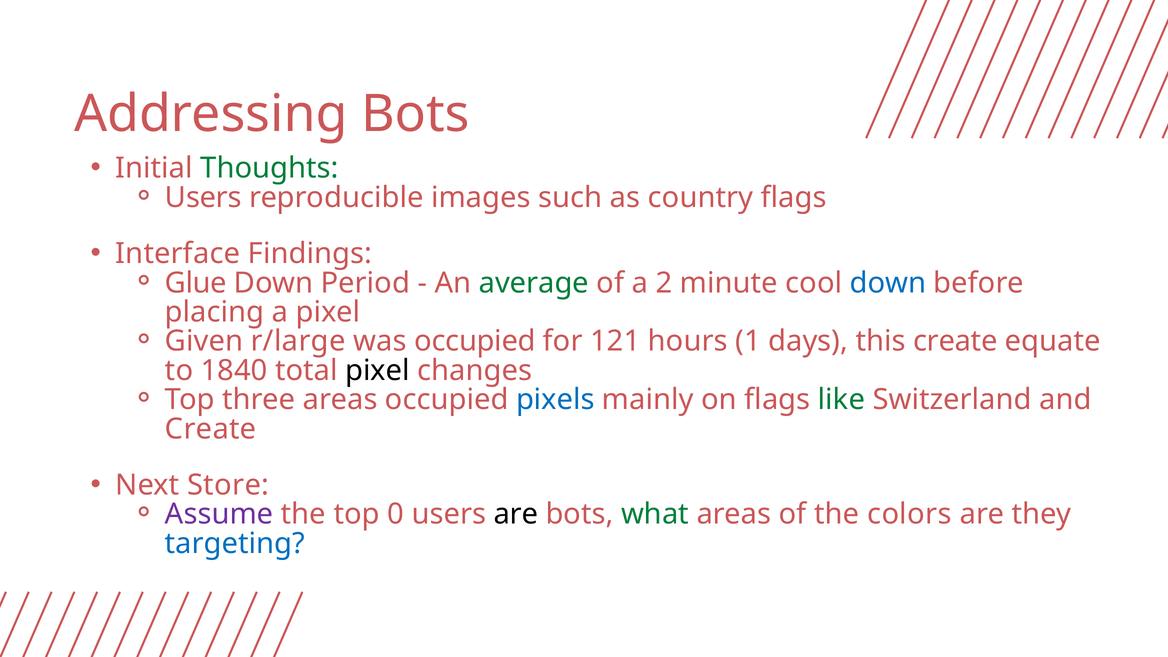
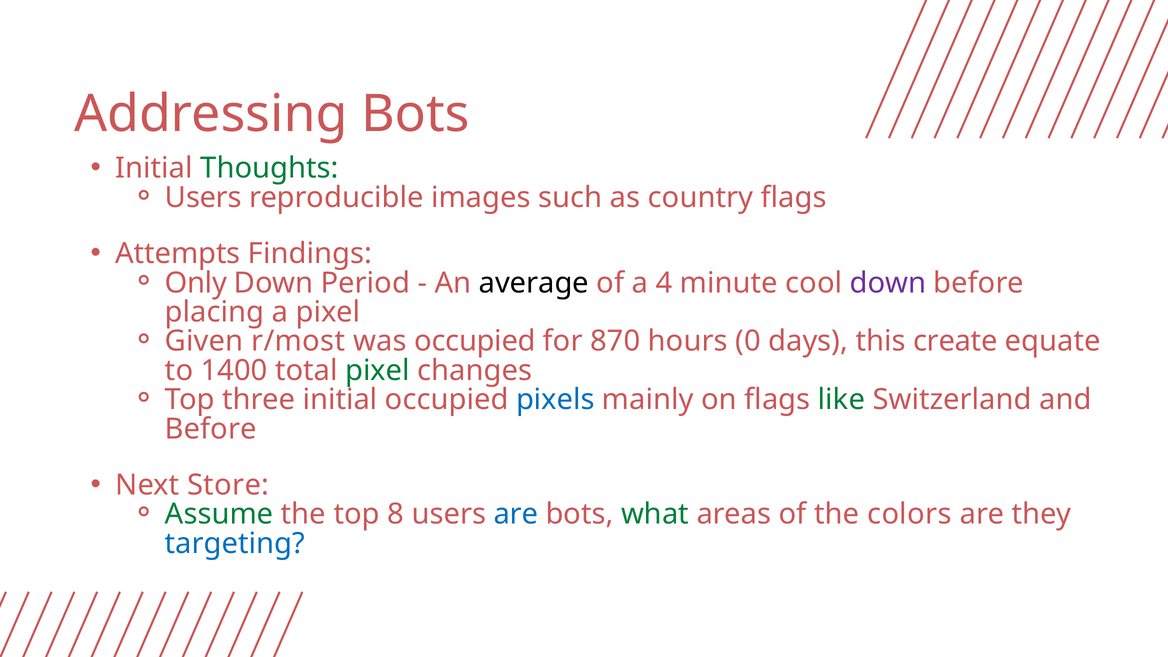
Interface: Interface -> Attempts (178, 254)
Glue: Glue -> Only (196, 283)
average colour: green -> black (534, 283)
2: 2 -> 4 (664, 283)
down colour: blue -> purple (888, 283)
r/large: r/large -> r/most (298, 341)
121: 121 -> 870 (615, 341)
1: 1 -> 0 (748, 341)
1840: 1840 -> 1400 (234, 370)
pixel colour: black -> green (377, 370)
three areas: areas -> initial (340, 400)
Create: Create -> Before (211, 429)
Assume colour: purple -> green (219, 514)
0: 0 -> 8 (396, 514)
are colour: black -> blue (516, 514)
